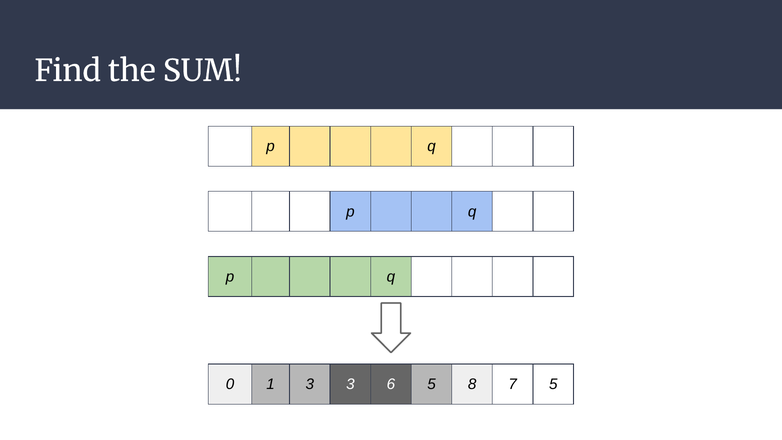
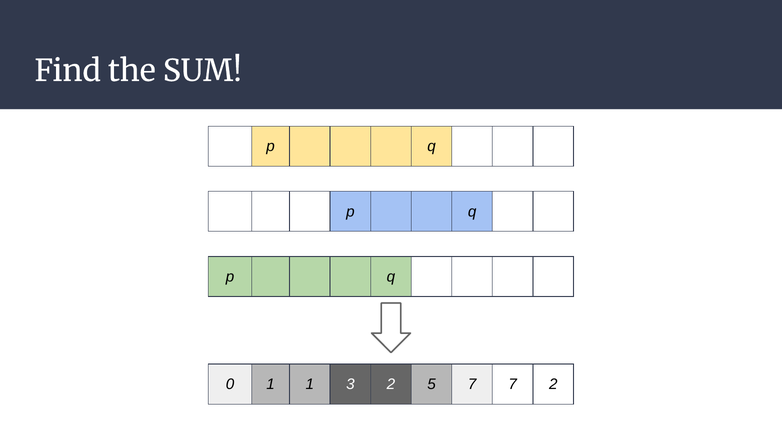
1 3: 3 -> 1 (310, 384)
3 6: 6 -> 2 (391, 384)
5 8: 8 -> 7 (472, 384)
7 5: 5 -> 2 (553, 384)
